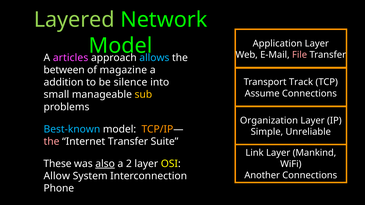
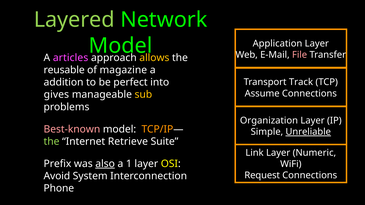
allows colour: light blue -> yellow (154, 58)
between: between -> reusable (64, 70)
silence: silence -> perfect (131, 82)
small: small -> gives (56, 95)
Best-known colour: light blue -> pink (72, 129)
Unreliable underline: none -> present (308, 132)
the colour: pink -> light green (52, 142)
Internet Transfer: Transfer -> Retrieve (128, 142)
Mankind: Mankind -> Numeric (314, 153)
These: These -> Prefix (57, 164)
2: 2 -> 1 (129, 164)
Another: Another -> Request (262, 176)
Allow: Allow -> Avoid (57, 176)
